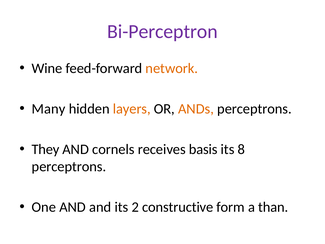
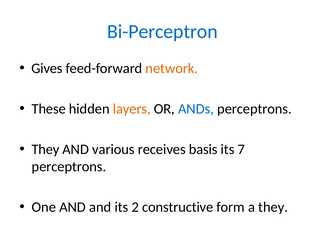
Bi-Perceptron colour: purple -> blue (162, 31)
Wine: Wine -> Gives (47, 68)
Many: Many -> These (49, 109)
ANDs colour: orange -> blue (196, 109)
cornels: cornels -> various (113, 149)
8: 8 -> 7 (241, 149)
a than: than -> they (273, 207)
